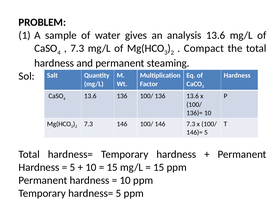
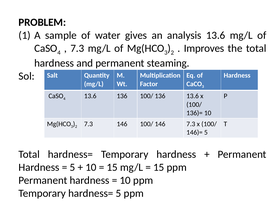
Compact: Compact -> Improves (204, 48)
